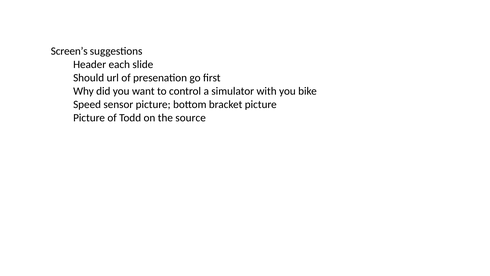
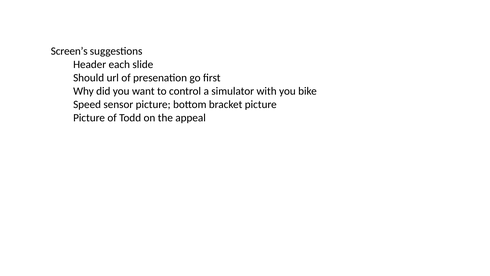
source: source -> appeal (191, 118)
